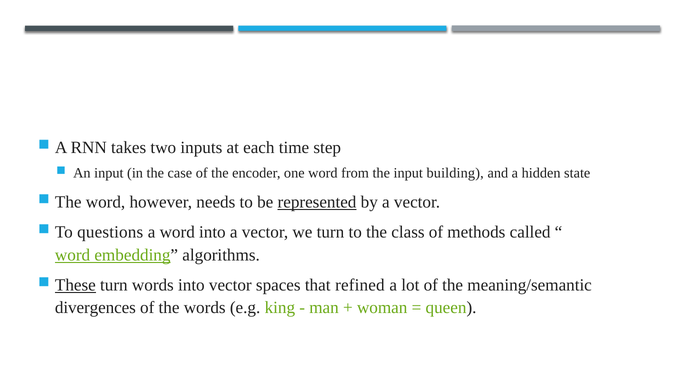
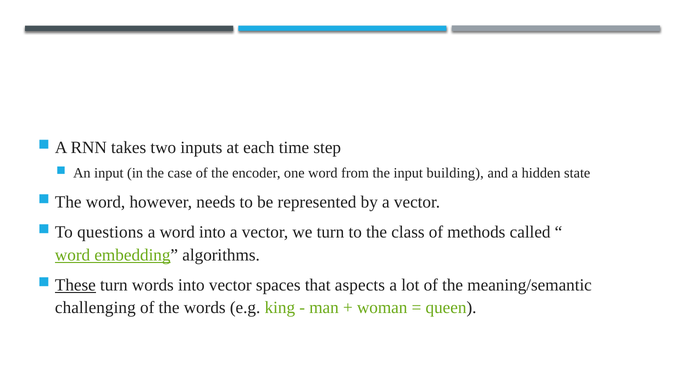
represented underline: present -> none (317, 202)
refined: refined -> aspects (360, 285)
divergences: divergences -> challenging (95, 308)
